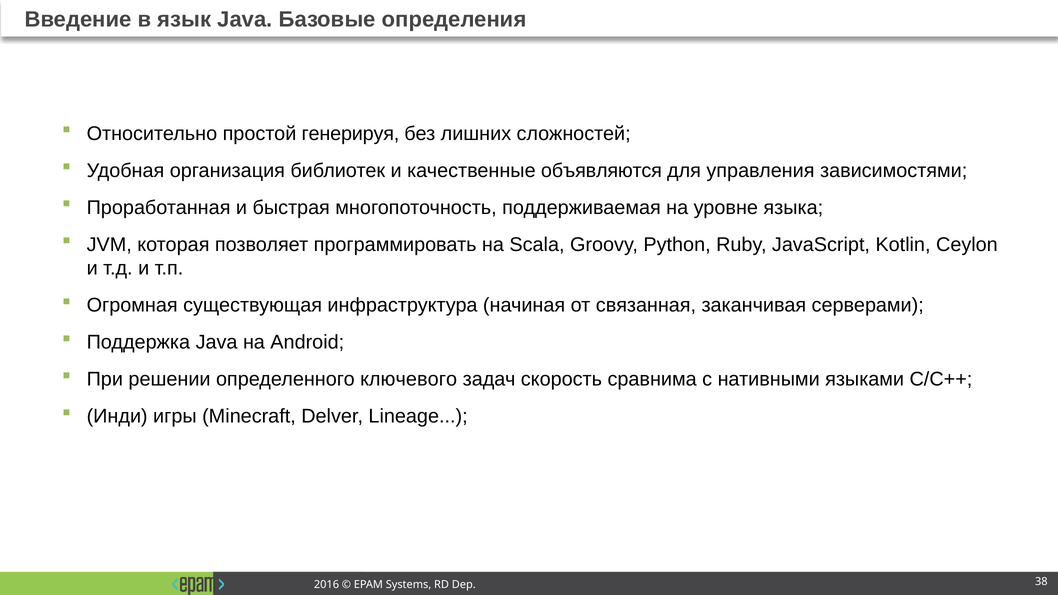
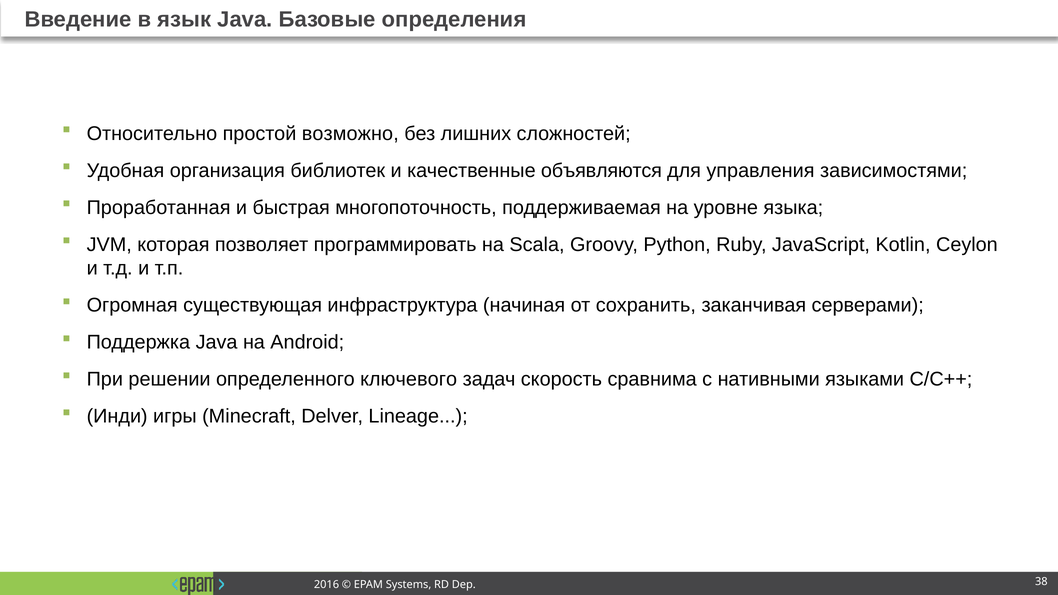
генерируя: генерируя -> возможно (350, 134)
связанная: связанная -> сохранить (646, 305)
